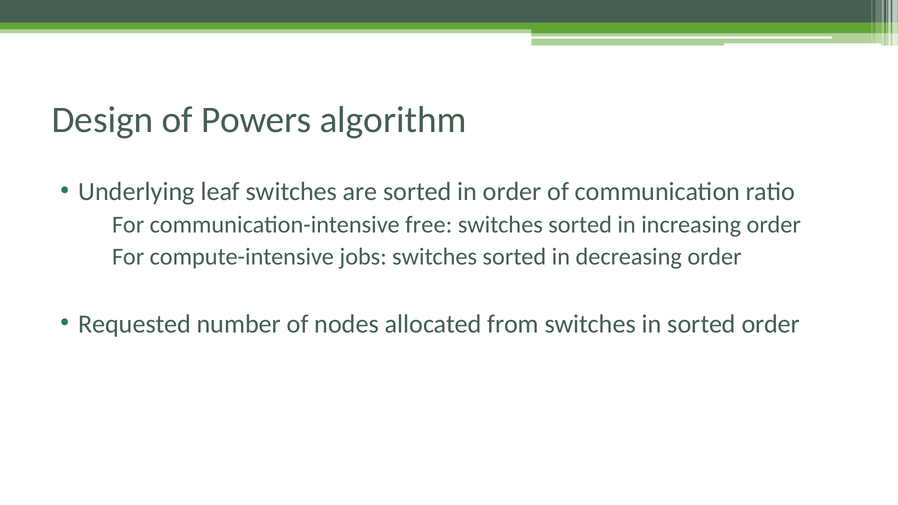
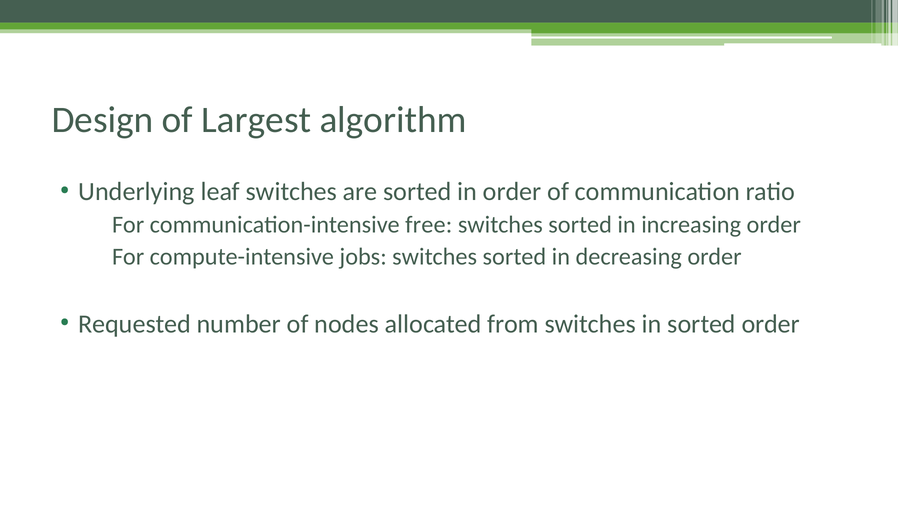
Powers: Powers -> Largest (256, 120)
